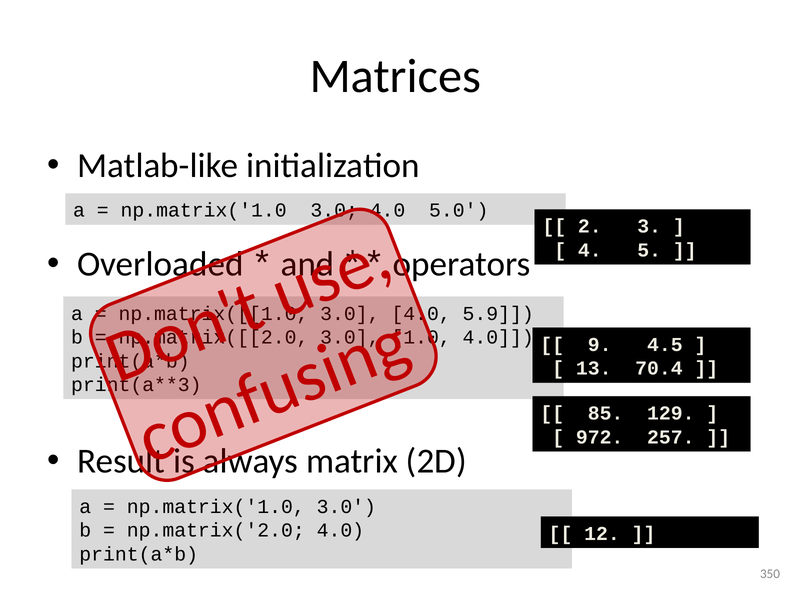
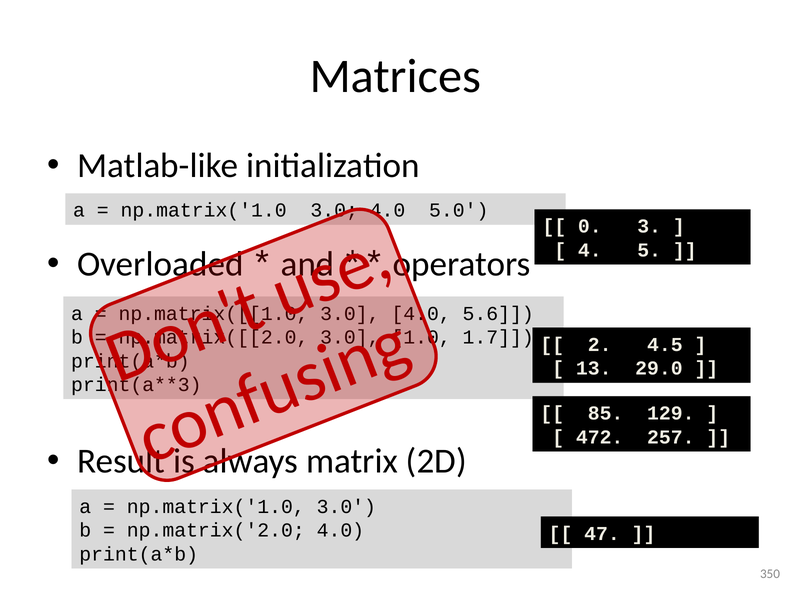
2: 2 -> 0 (590, 227)
5.9: 5.9 -> 5.6 (498, 314)
4.0: 4.0 -> 1.7 (498, 337)
9: 9 -> 2 (600, 345)
70.4: 70.4 -> 29.0 (659, 369)
972: 972 -> 472 (600, 437)
12: 12 -> 47 (602, 534)
